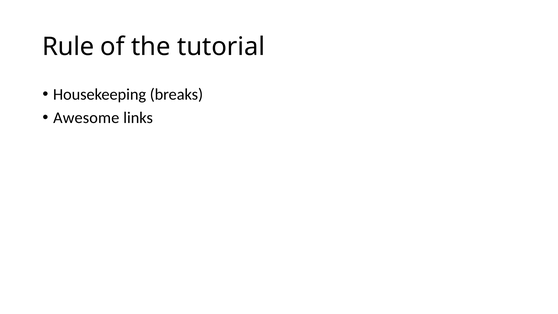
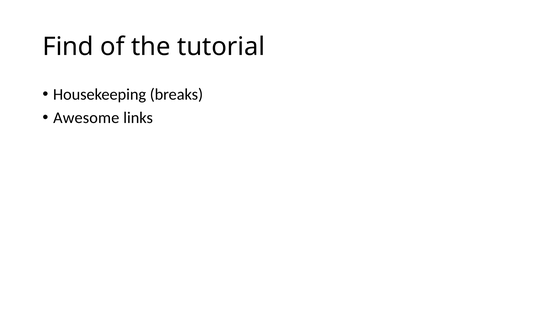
Rule: Rule -> Find (68, 47)
